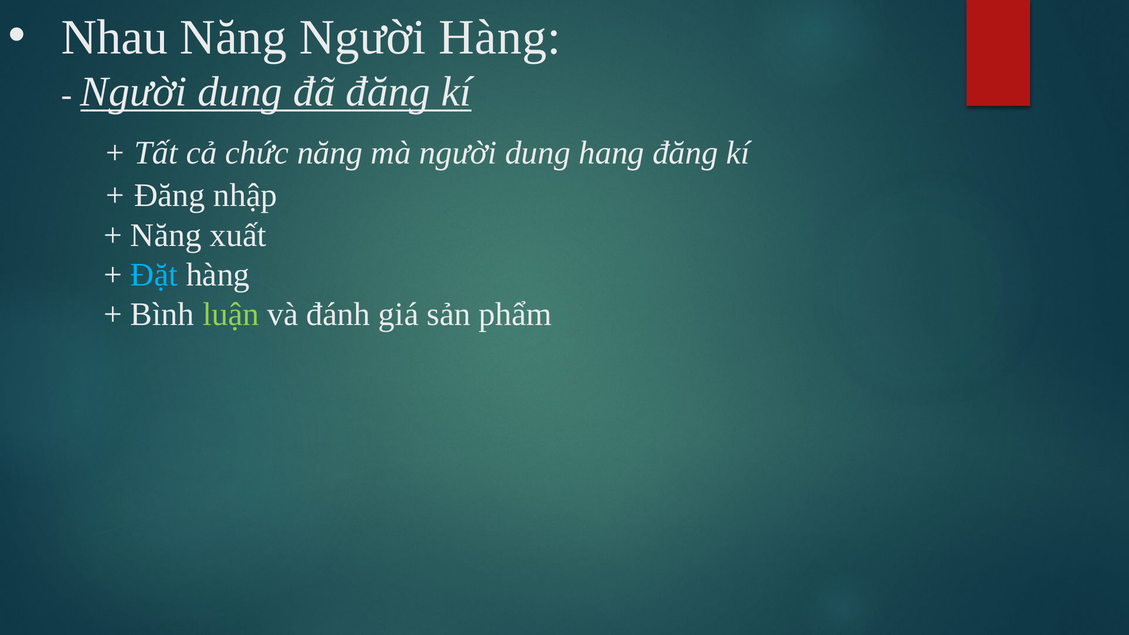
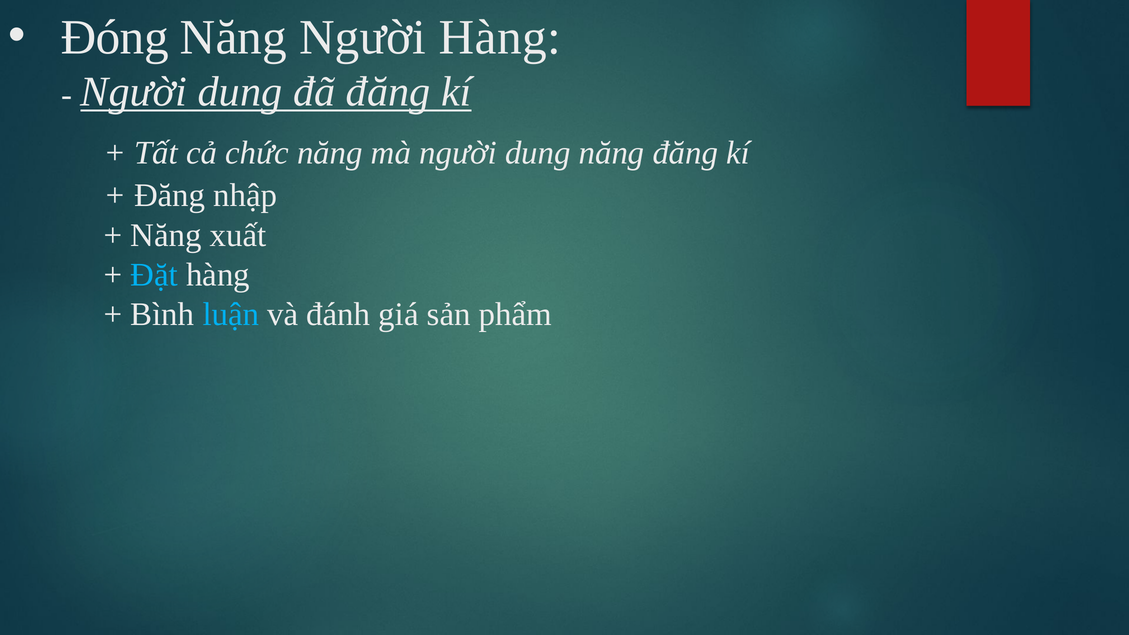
Nhau: Nhau -> Đóng (115, 37)
dung hang: hang -> năng (612, 153)
luận colour: light green -> light blue (231, 314)
